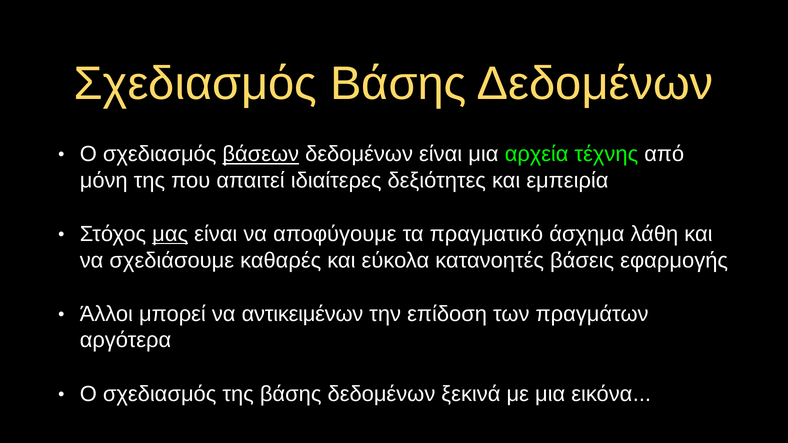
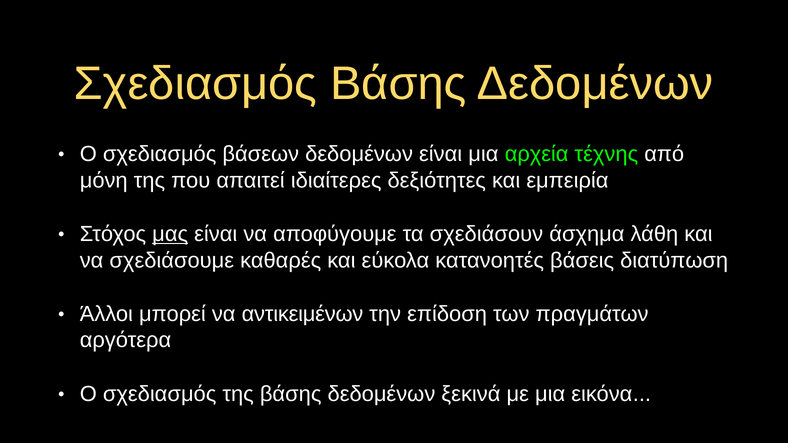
βάσεων underline: present -> none (261, 154)
πραγματικό: πραγματικό -> σχεδιάσουν (486, 234)
εφαρμογής: εφαρμογής -> διατύπωση (674, 261)
